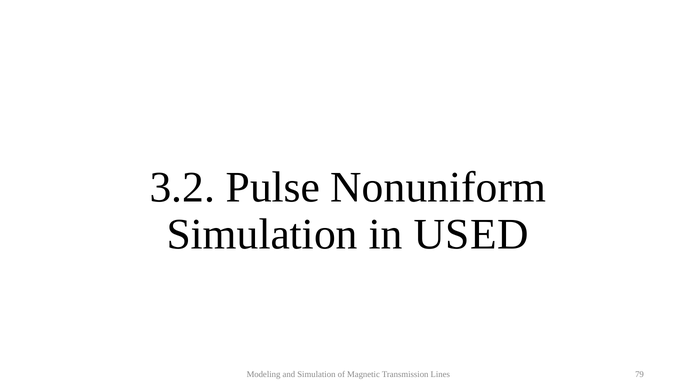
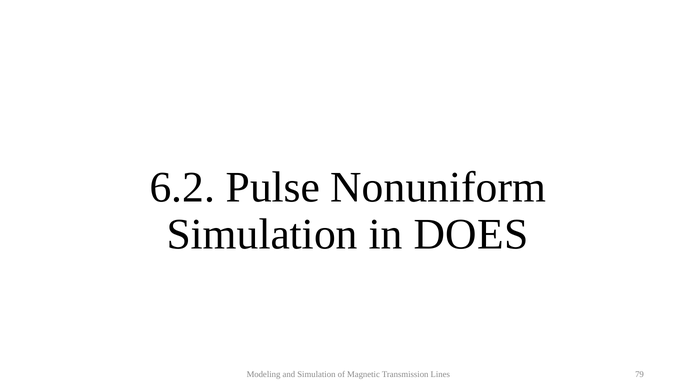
3.2: 3.2 -> 6.2 (182, 187)
USED: USED -> DOES (471, 234)
